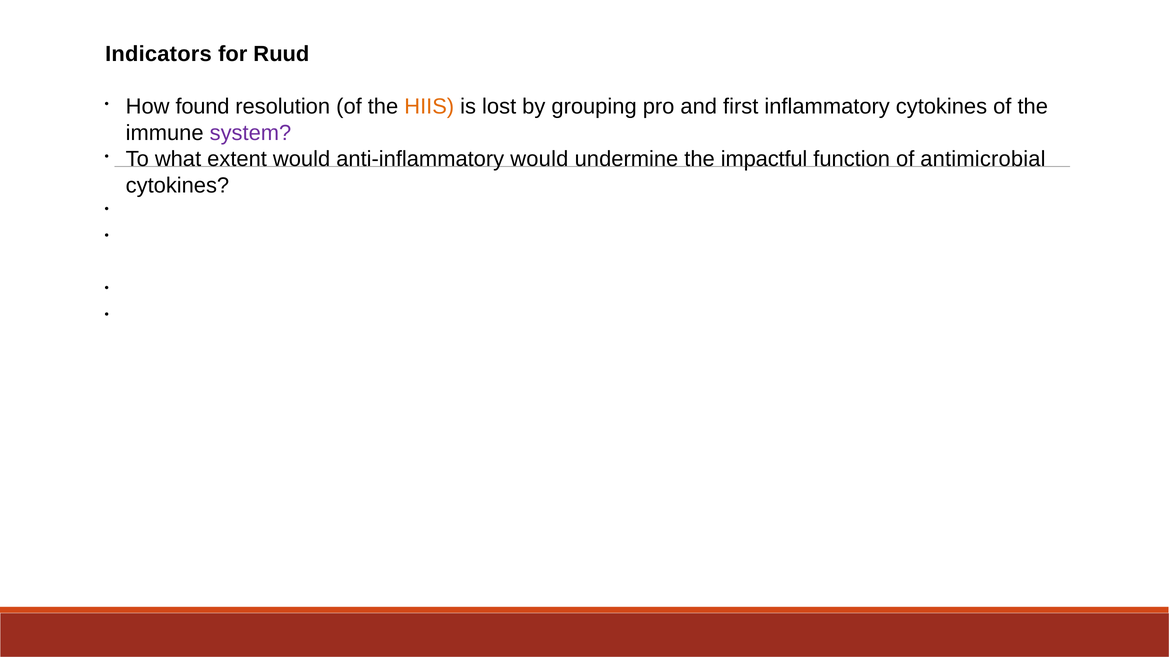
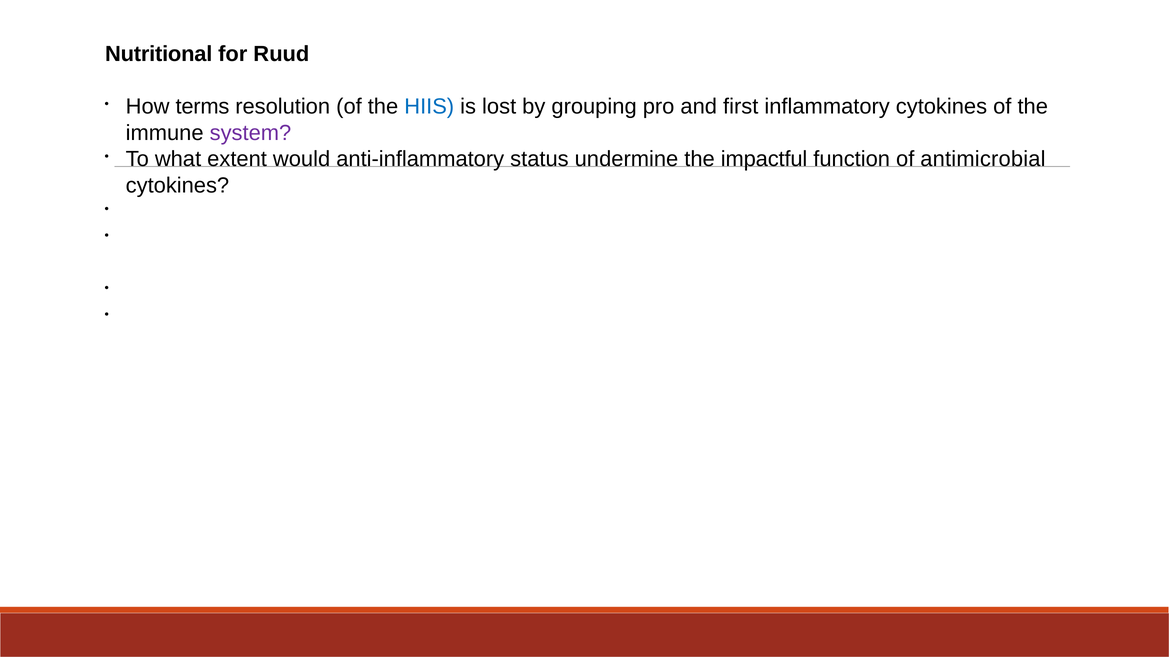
Indicators: Indicators -> Nutritional (159, 54)
found: found -> terms (202, 107)
HIIS colour: orange -> blue (429, 107)
anti-inflammatory would: would -> status (539, 159)
